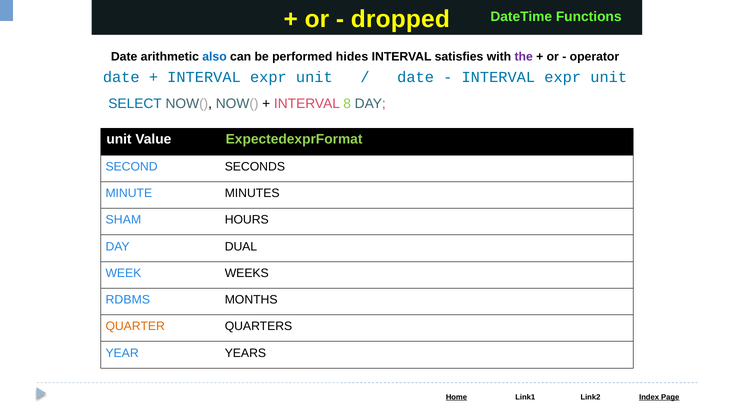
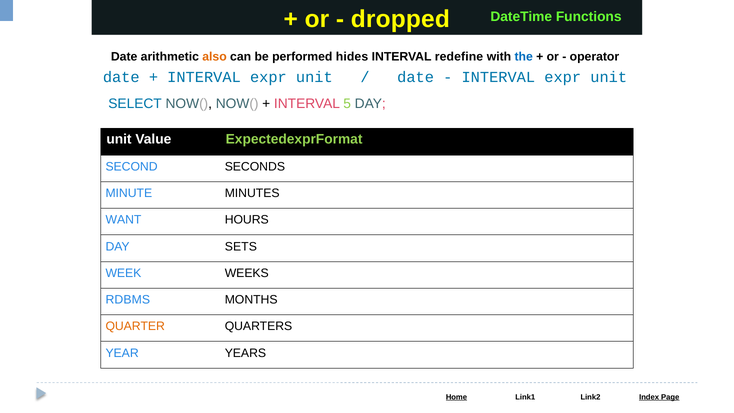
also colour: blue -> orange (215, 57)
satisfies: satisfies -> redefine (459, 57)
the colour: purple -> blue (524, 57)
8: 8 -> 5 (347, 104)
SHAM: SHAM -> WANT (123, 220)
DUAL: DUAL -> SETS (241, 246)
